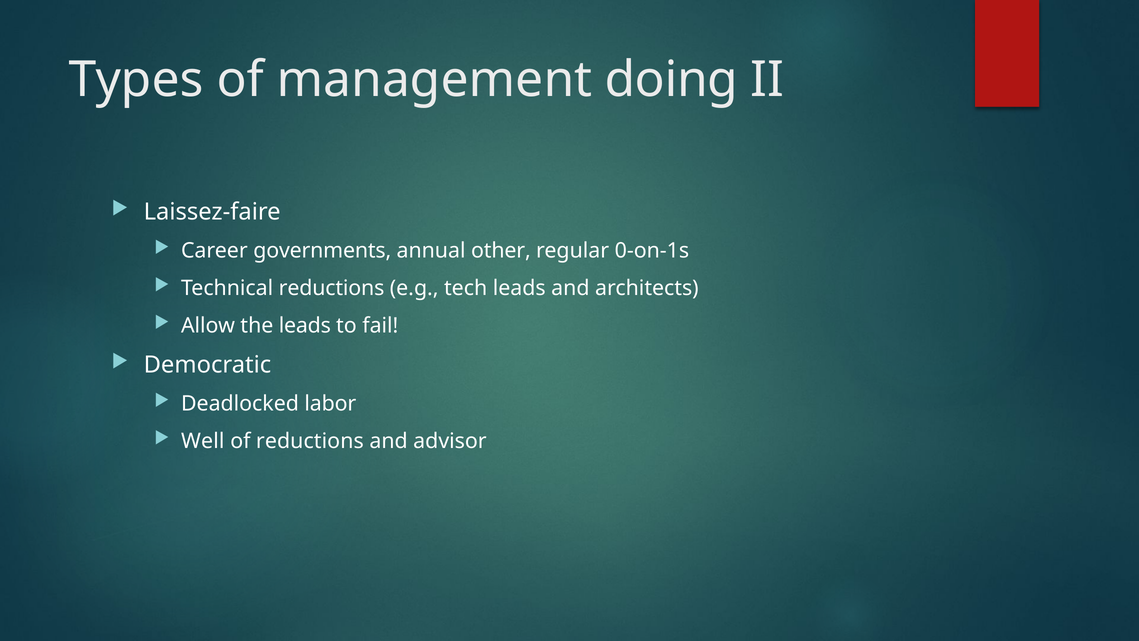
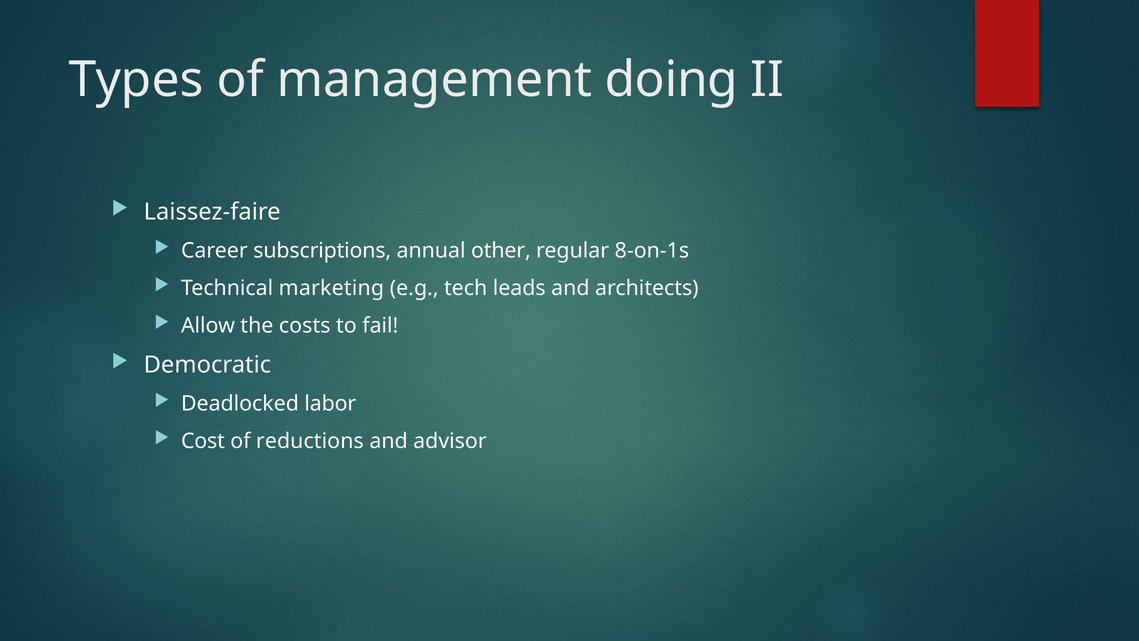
governments: governments -> subscriptions (322, 251)
0-on-1s: 0-on-1s -> 8-on-1s (652, 251)
Technical reductions: reductions -> marketing (331, 288)
the leads: leads -> costs (305, 326)
Well: Well -> Cost (203, 441)
